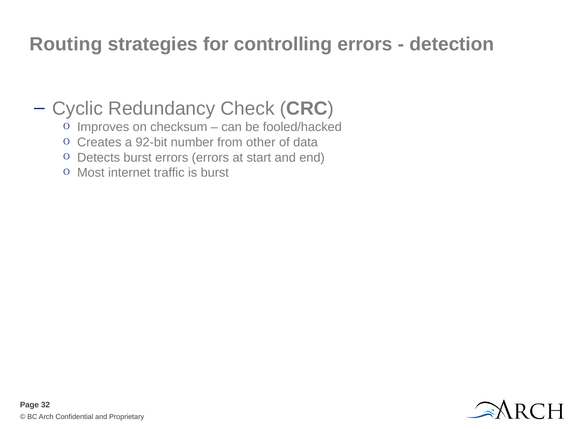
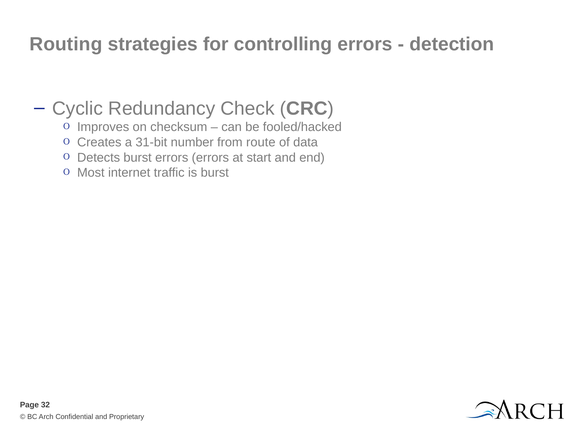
92-bit: 92-bit -> 31-bit (151, 142)
other: other -> route (261, 142)
